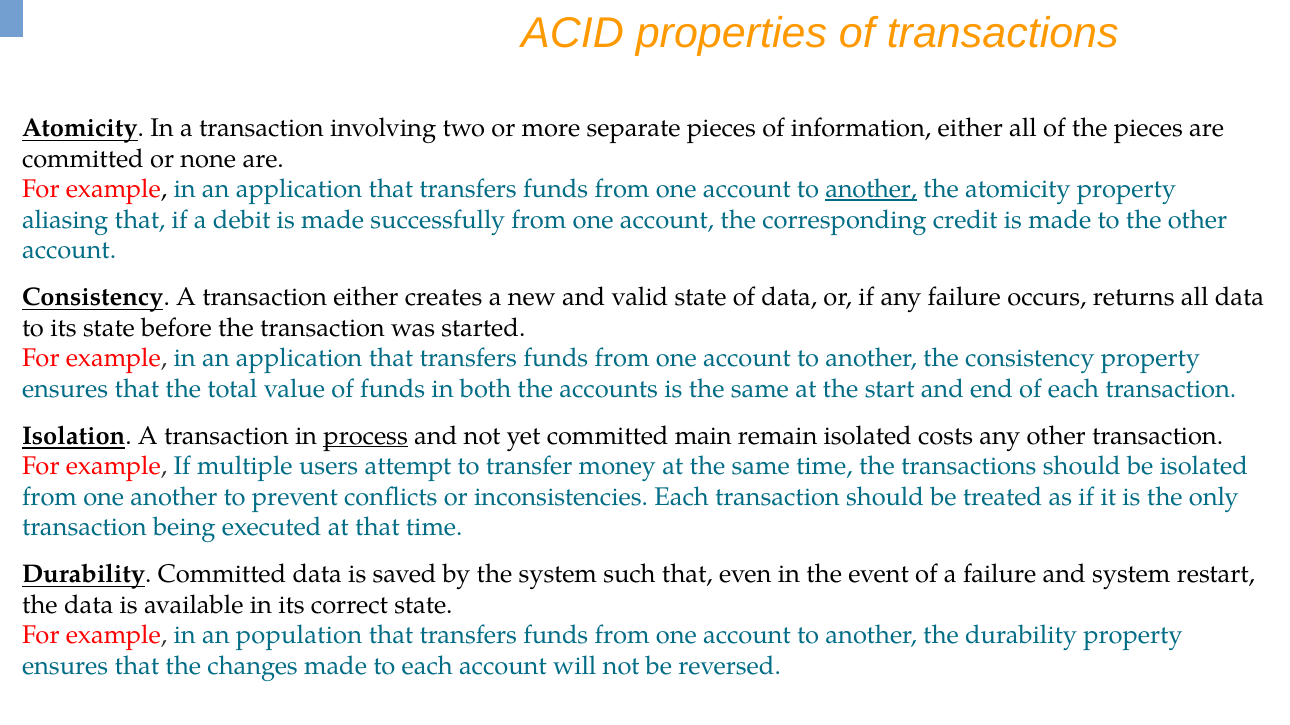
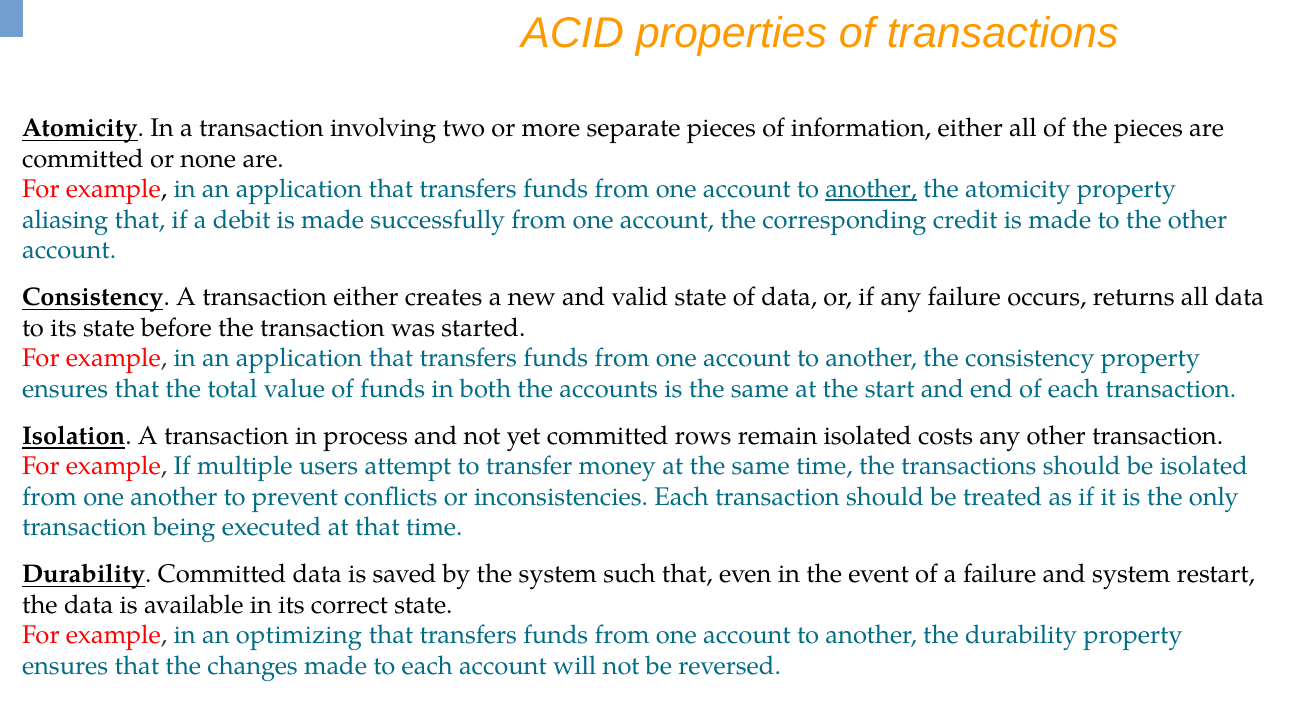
process underline: present -> none (366, 436)
main: main -> rows (703, 436)
population: population -> optimizing (299, 636)
